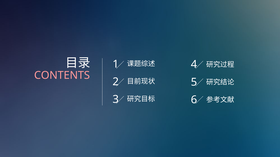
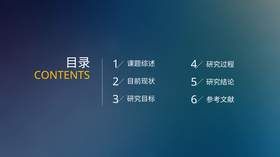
CONTENTS colour: pink -> yellow (62, 76)
